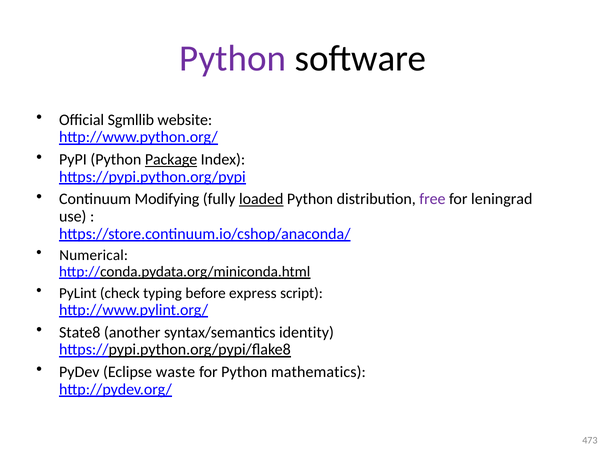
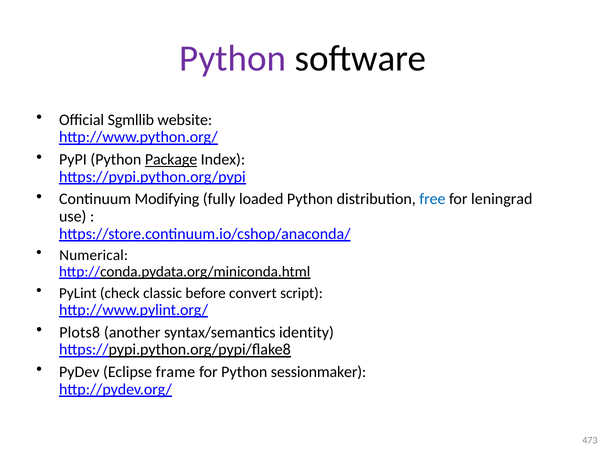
loaded underline: present -> none (261, 199)
free colour: purple -> blue (432, 199)
typing: typing -> classic (163, 293)
express: express -> convert (253, 293)
State8: State8 -> Plots8 (80, 332)
waste: waste -> frame (175, 372)
mathematics: mathematics -> sessionmaker (319, 372)
